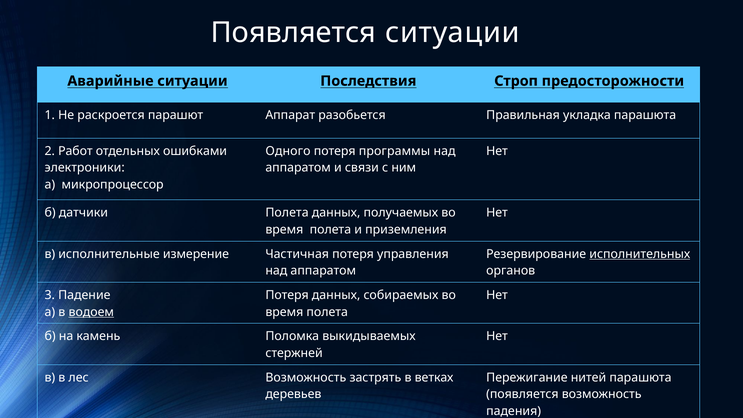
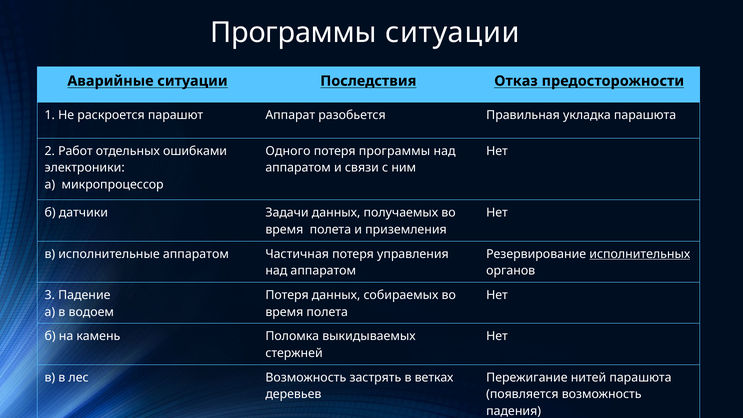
Появляется: Появляется -> Программы (294, 33)
Строп: Строп -> Отказ (516, 81)
датчики Полета: Полета -> Задачи (287, 213)
исполнительные измерение: измерение -> аппаратом (196, 254)
водоем underline: present -> none (91, 312)
